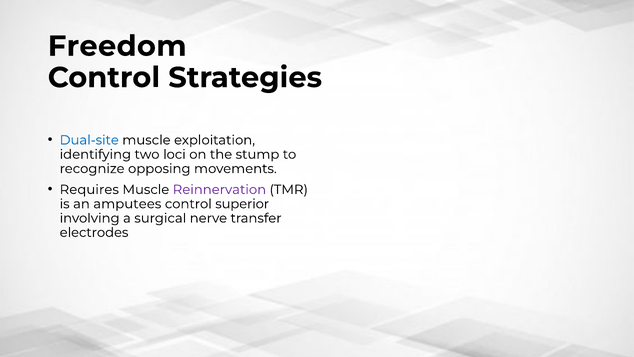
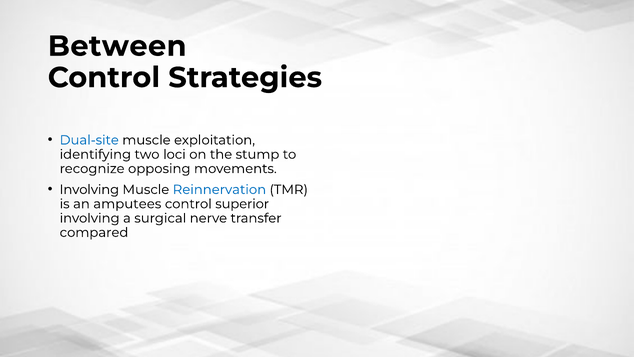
Freedom: Freedom -> Between (117, 46)
Requires: Requires -> Involving (89, 189)
Reinnervation colour: purple -> blue (219, 189)
electrodes: electrodes -> compared (94, 232)
